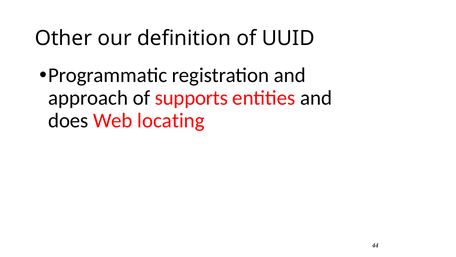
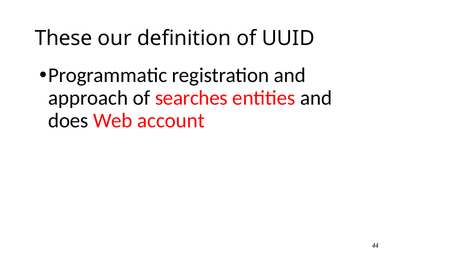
Other: Other -> These (63, 38)
supports: supports -> searches (191, 98)
locating: locating -> account (171, 120)
